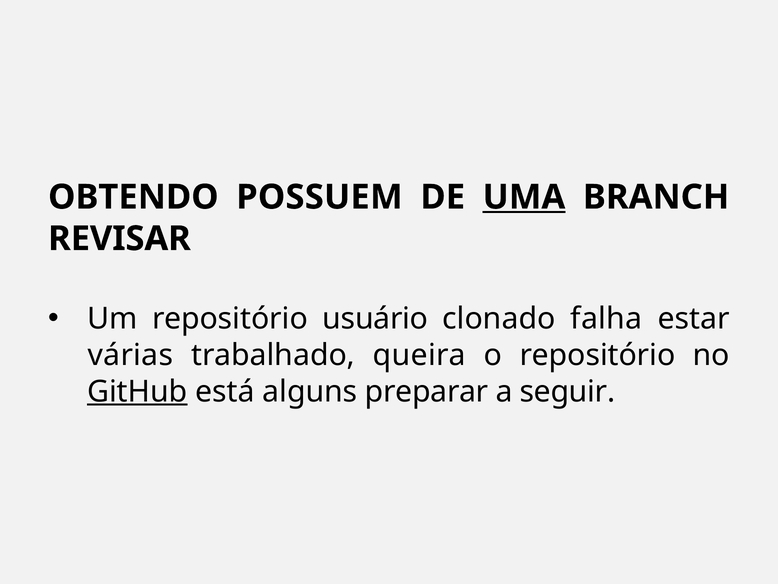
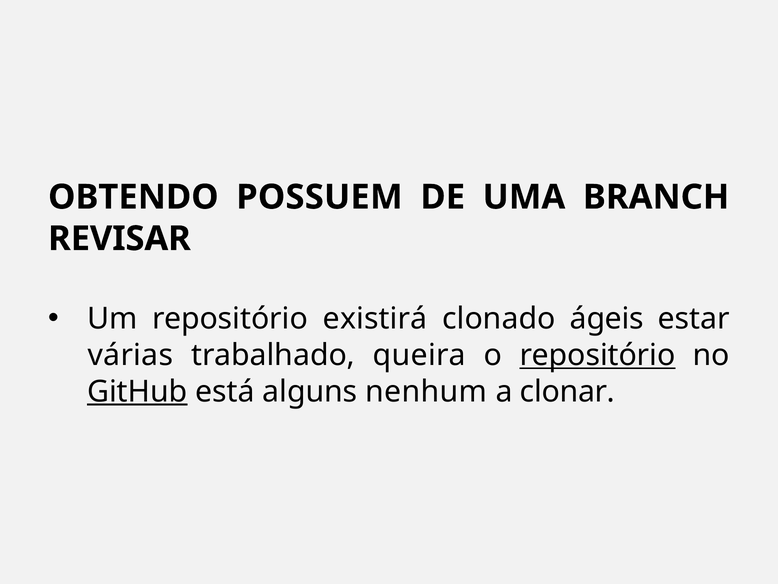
UMA underline: present -> none (524, 197)
usuário: usuário -> existirá (375, 319)
falha: falha -> ágeis (607, 319)
repositório underline: none -> present (597, 355)
preparar: preparar -> nenhum (426, 391)
seguir: seguir -> clonar (567, 391)
